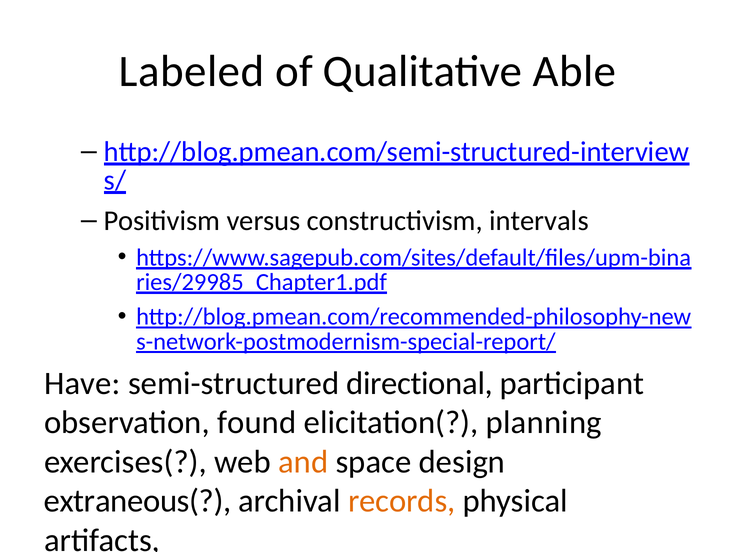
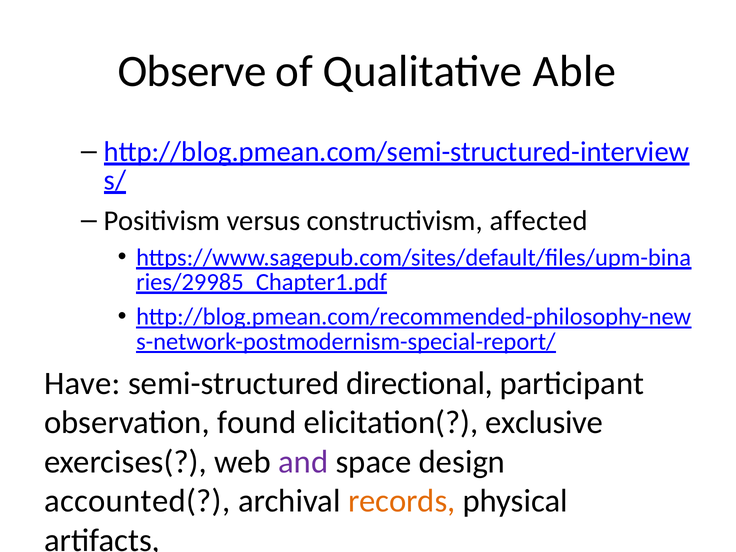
Labeled: Labeled -> Observe (192, 71)
intervals: intervals -> affected (539, 221)
planning: planning -> exclusive (544, 423)
and colour: orange -> purple (303, 462)
extraneous(: extraneous( -> accounted( (137, 501)
